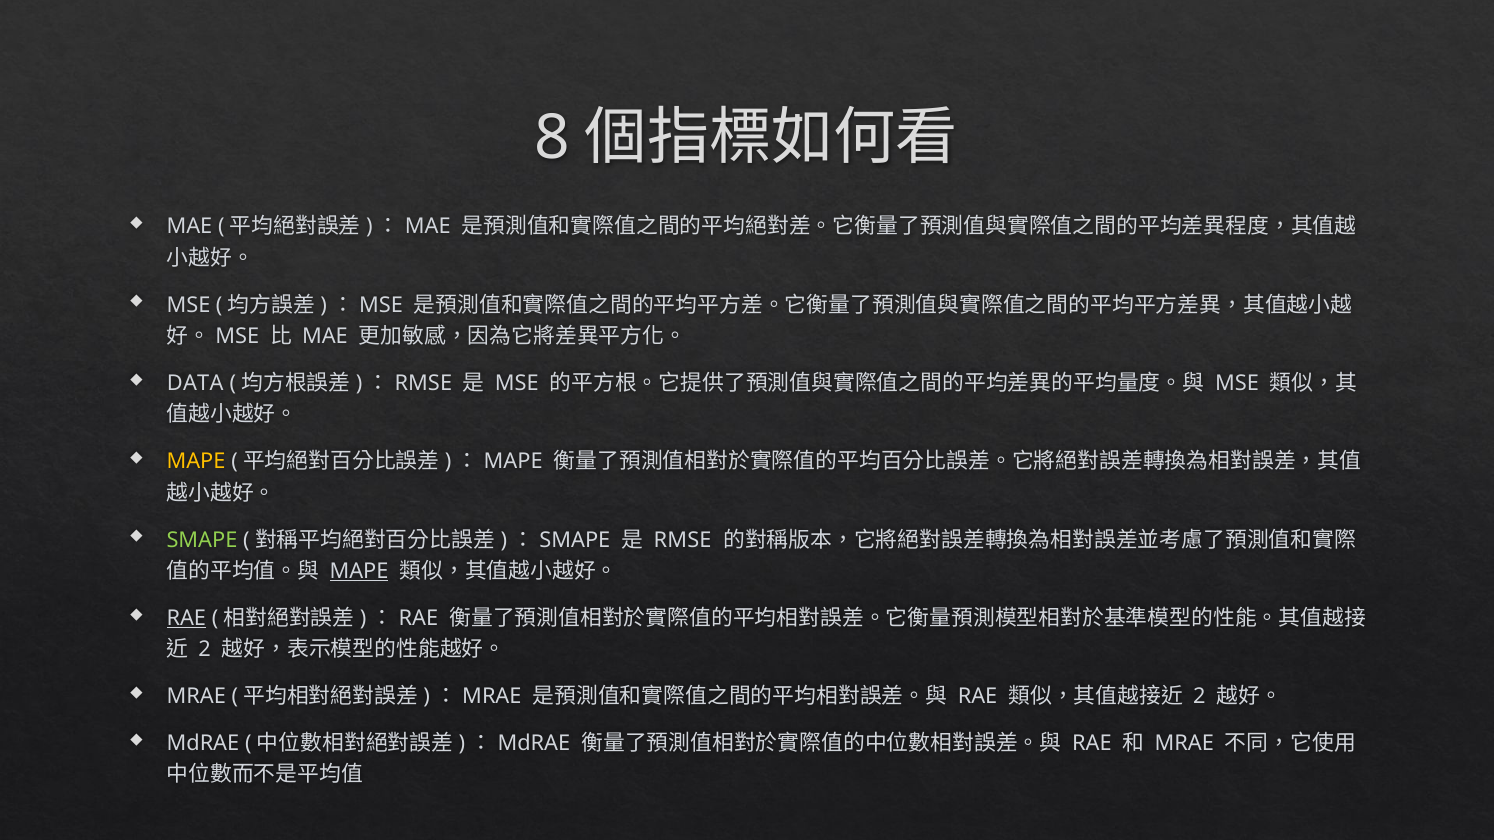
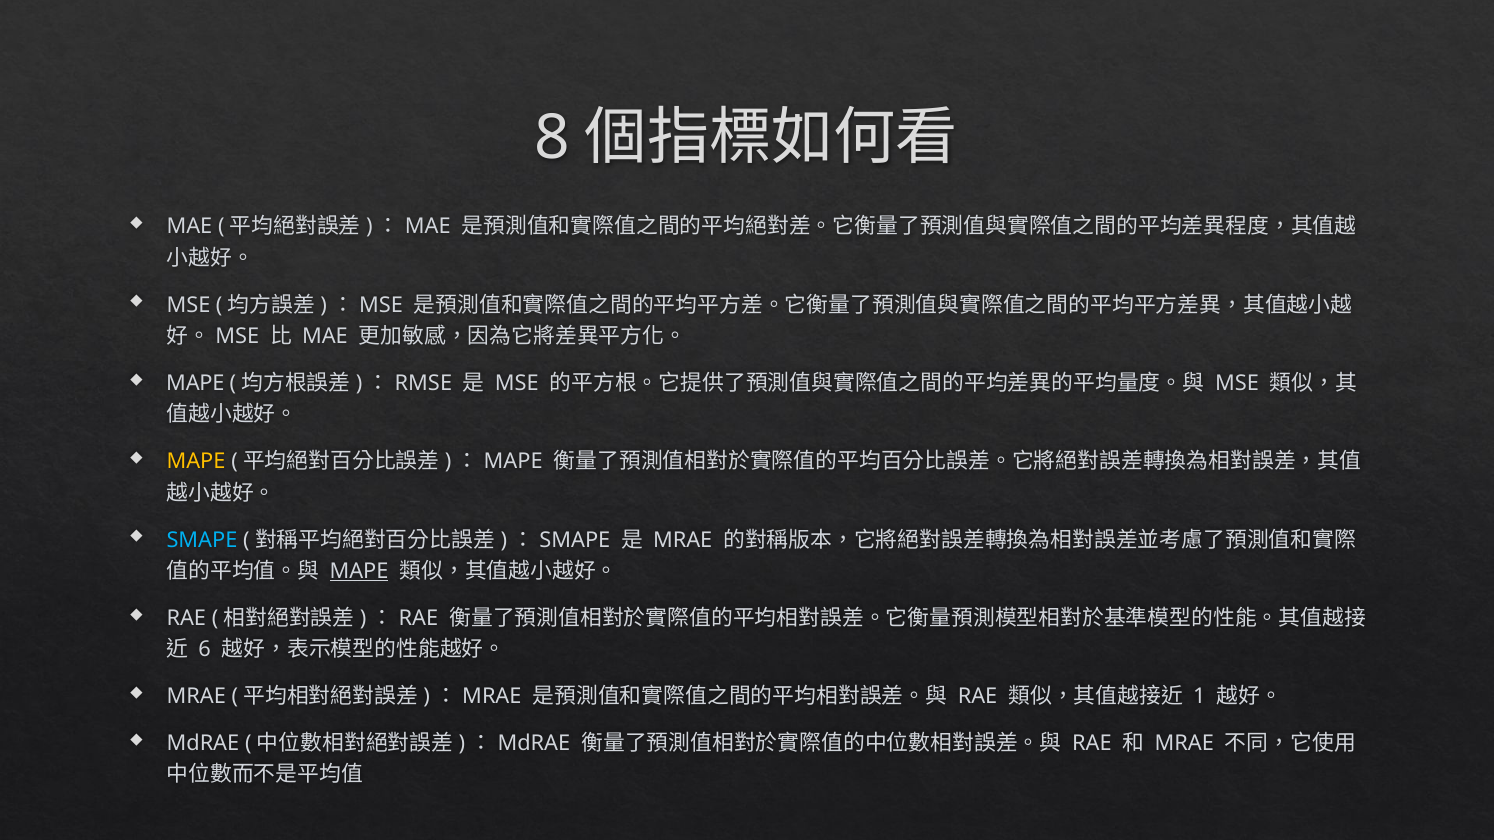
DATA: DATA -> MAPE (195, 383)
SMAPE colour: light green -> light blue (202, 540)
RMSE: RMSE -> MRAE (683, 540)
RAE underline: present -> none (186, 618)
2: 2 -> 6 (205, 650)
2: 2 -> 1 (1199, 697)
